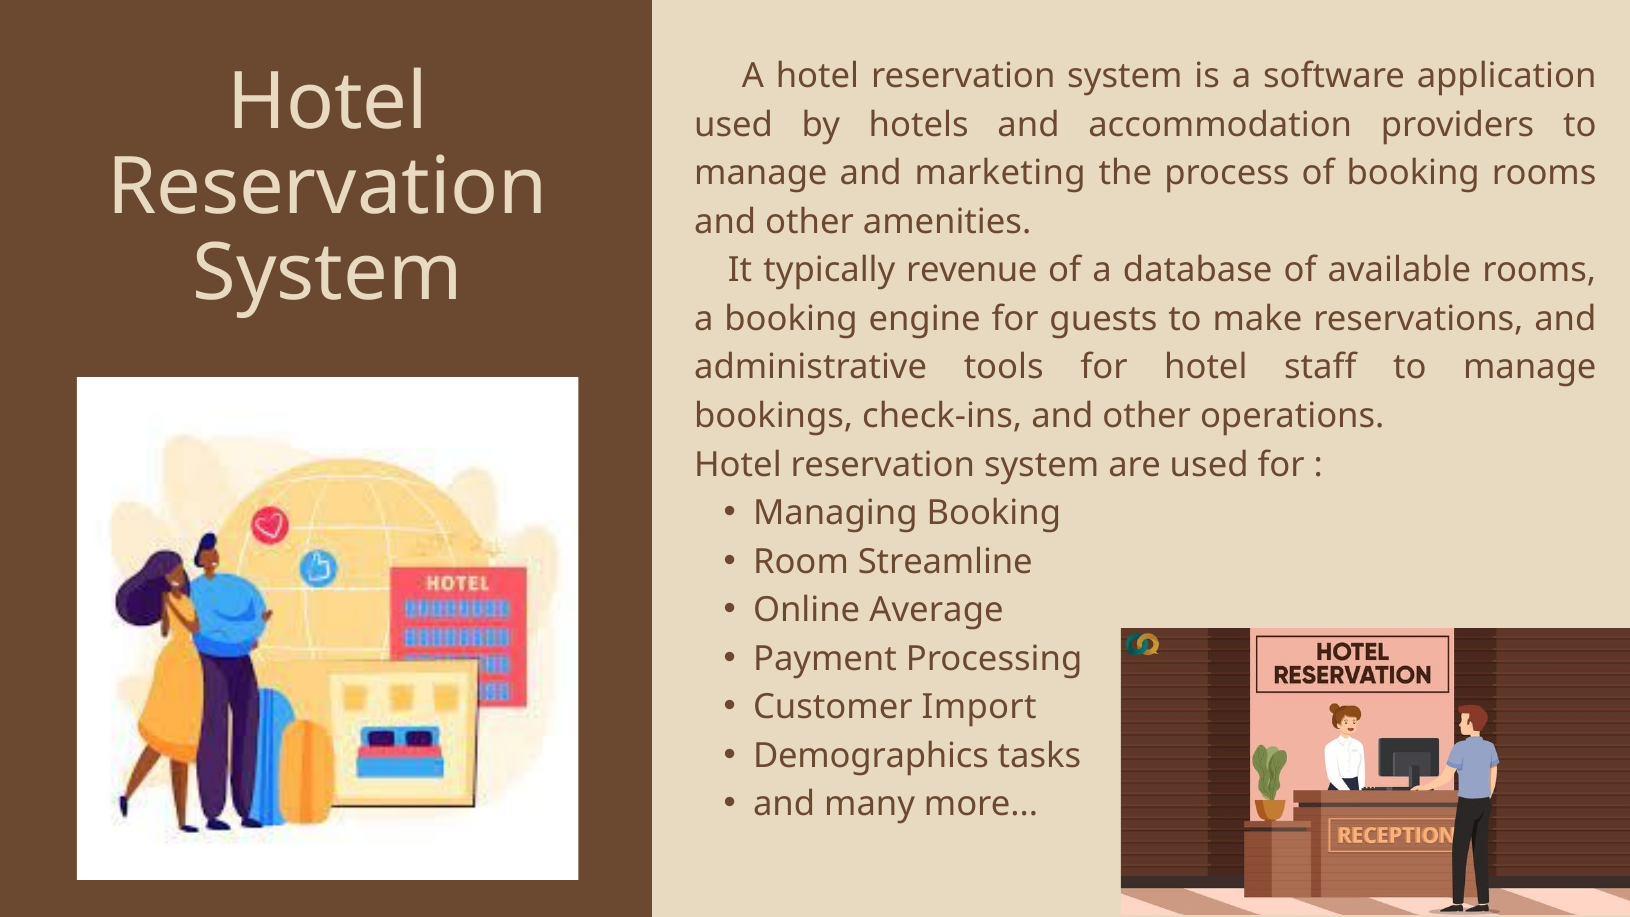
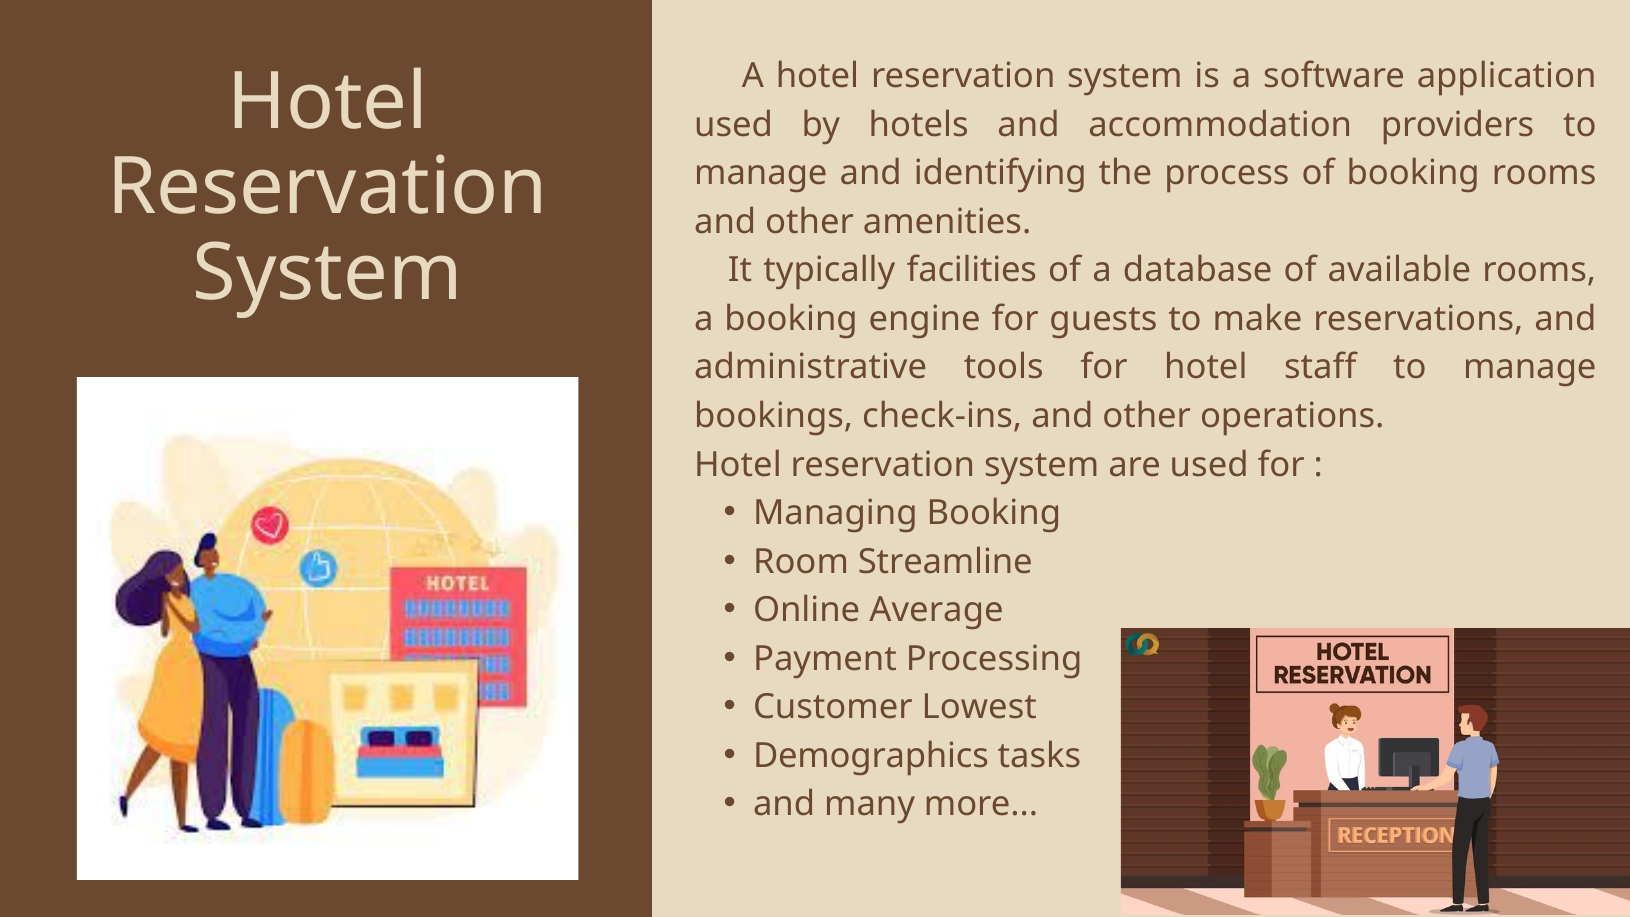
marketing: marketing -> identifying (1000, 173)
revenue: revenue -> facilities (972, 270)
Import: Import -> Lowest (979, 707)
